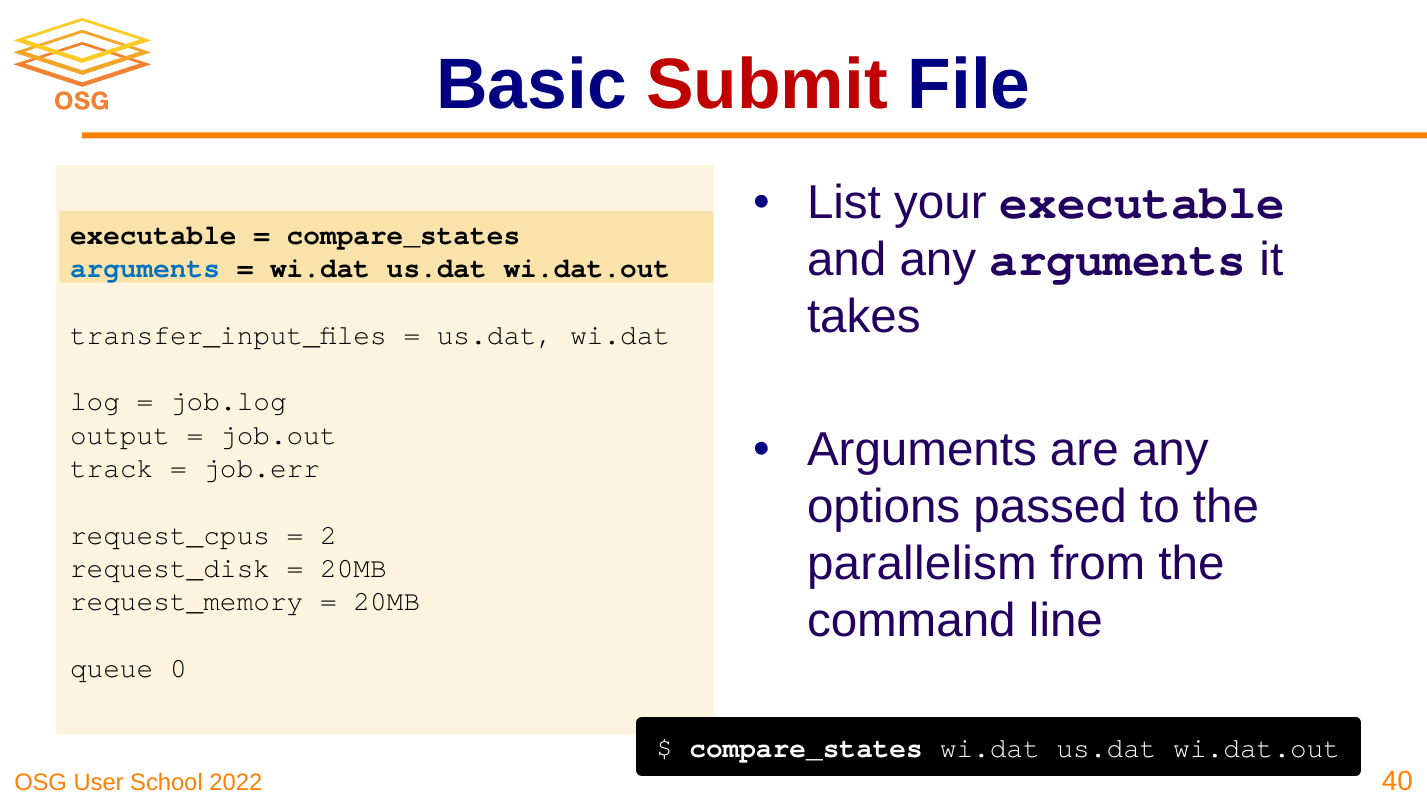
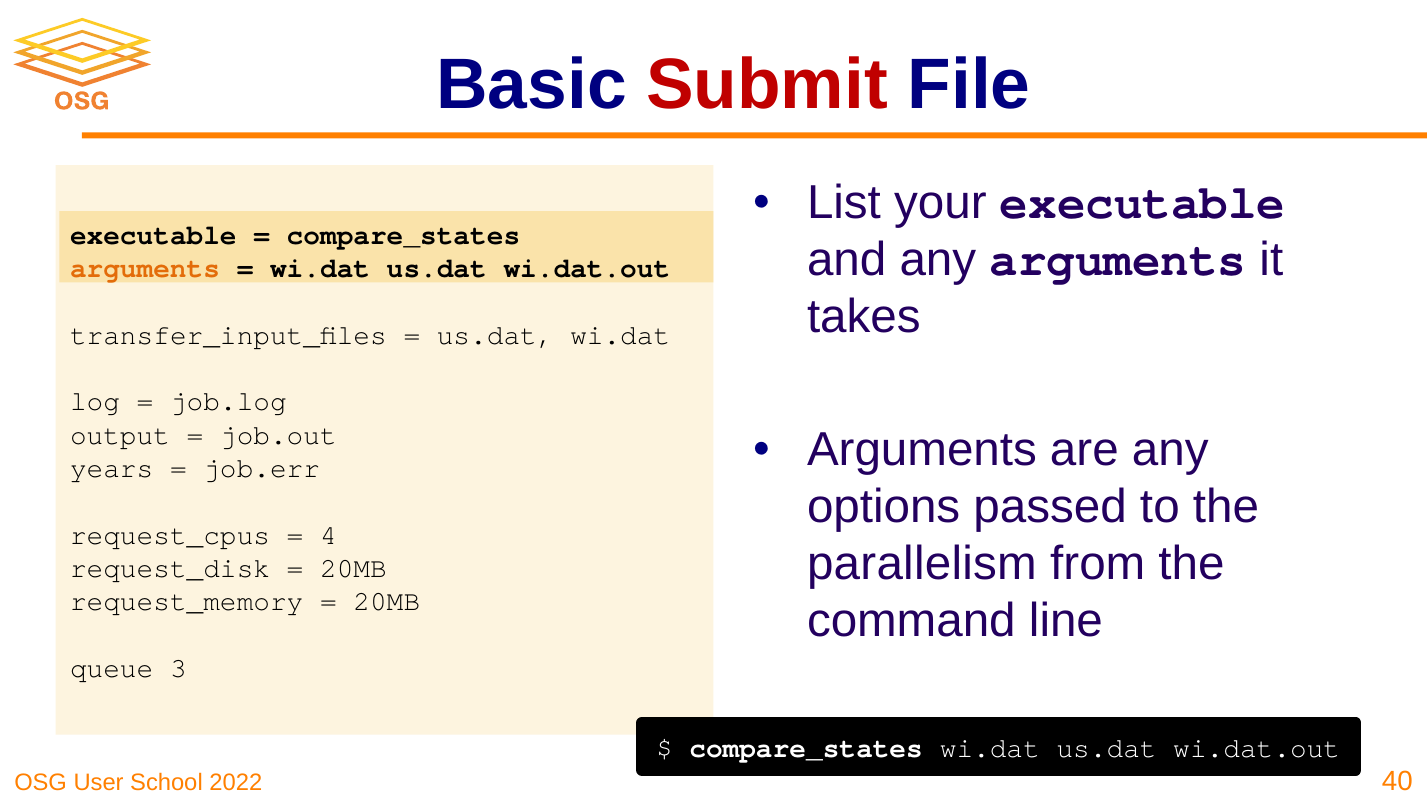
arguments colour: blue -> orange (145, 268)
track: track -> years (112, 468)
2: 2 -> 4 (329, 535)
0: 0 -> 3 (178, 668)
